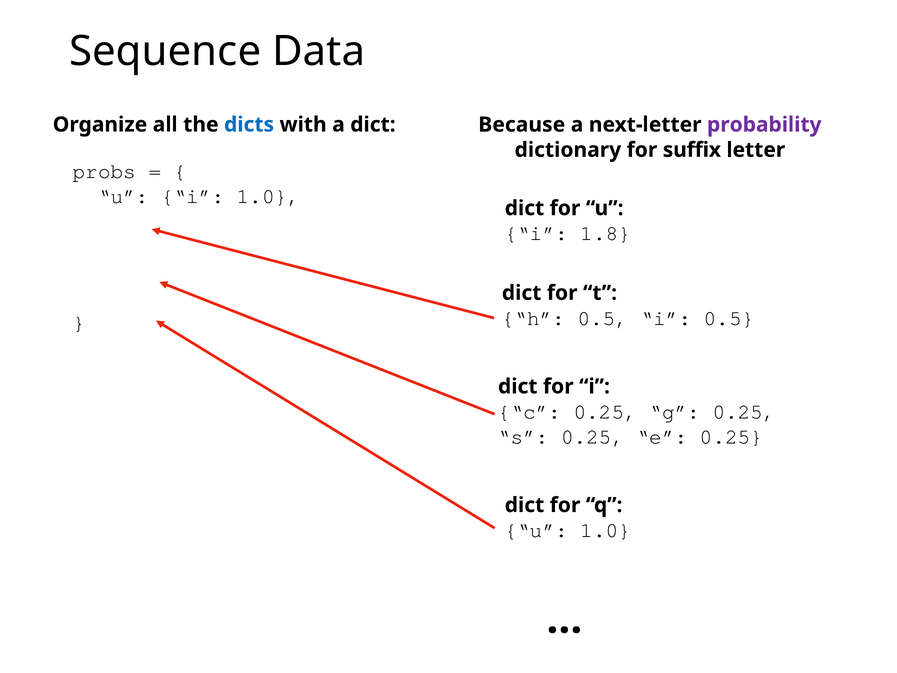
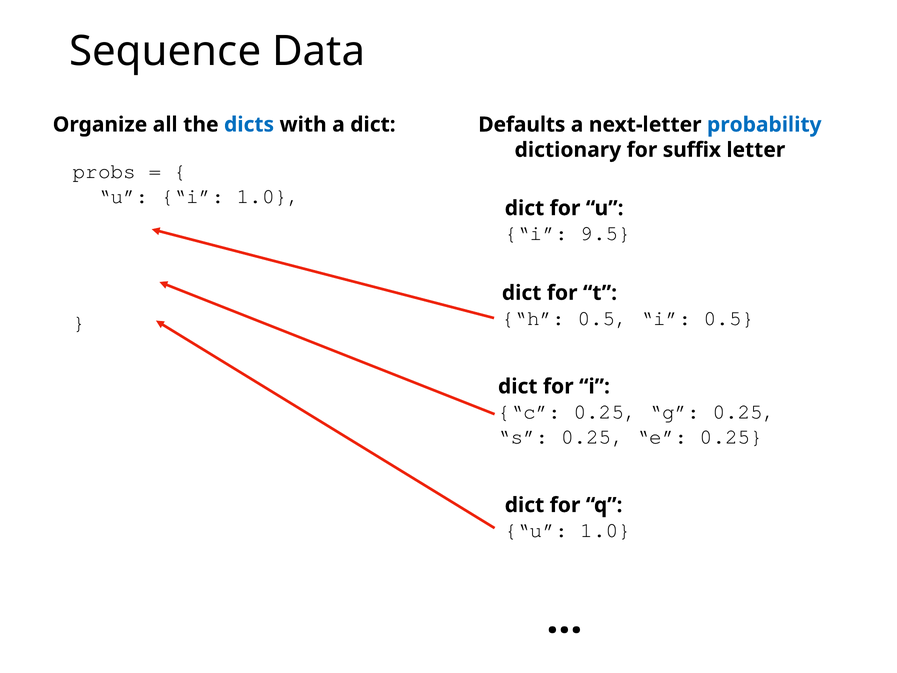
Because: Because -> Defaults (522, 125)
probability colour: purple -> blue (764, 125)
1.8: 1.8 -> 9.5 (606, 233)
